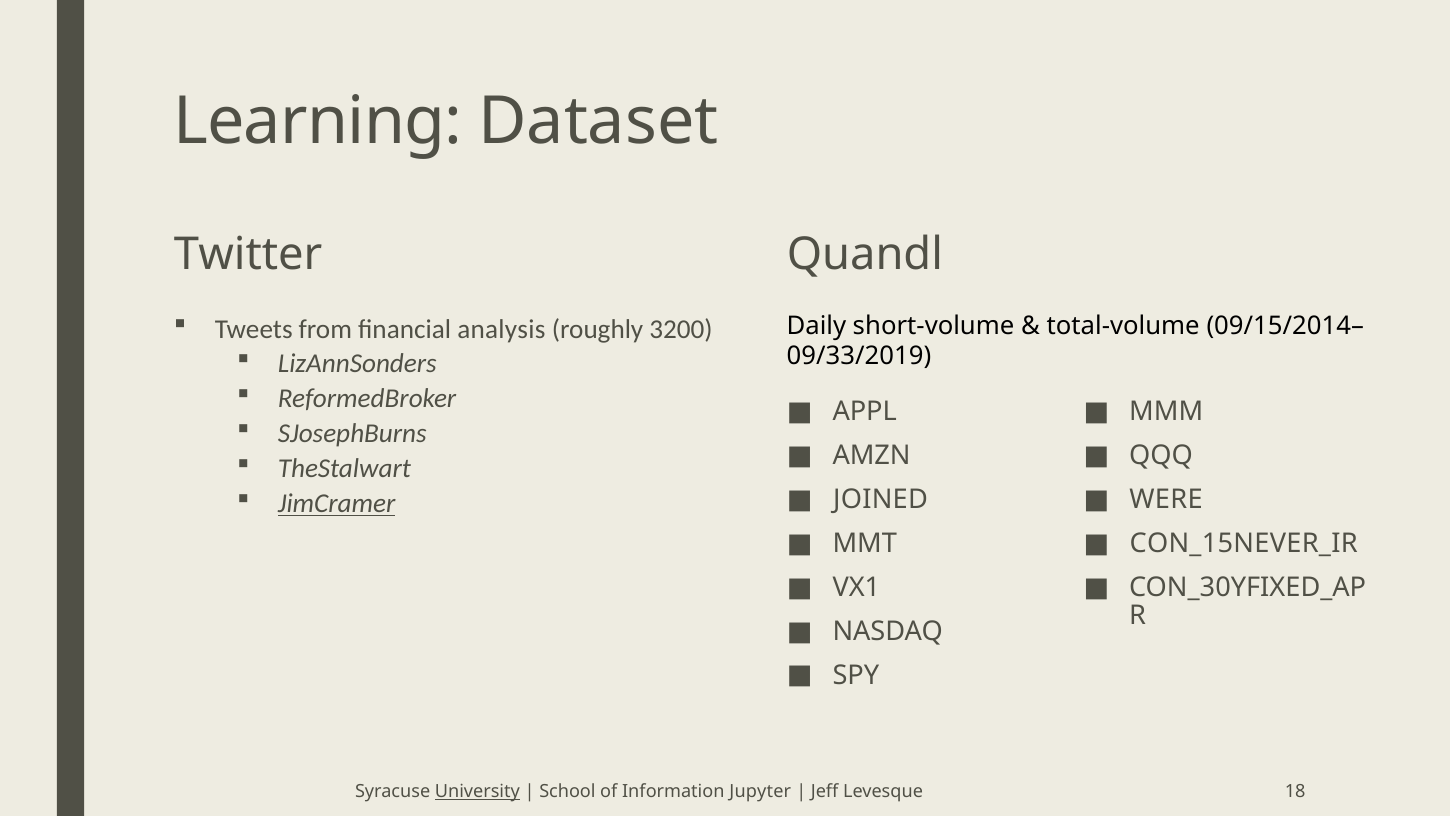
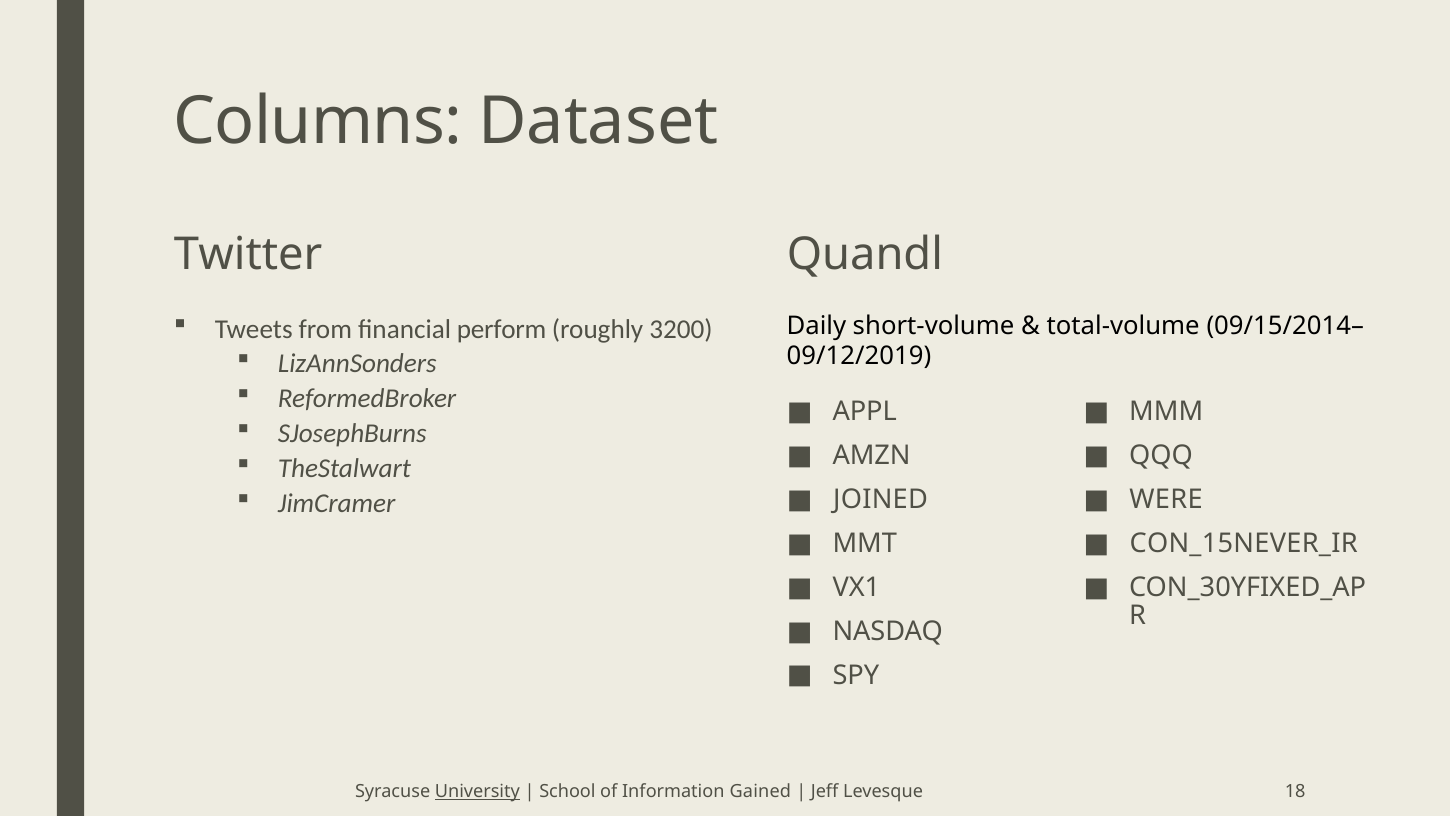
Learning: Learning -> Columns (318, 122)
analysis: analysis -> perform (502, 329)
09/33/2019: 09/33/2019 -> 09/12/2019 (859, 356)
JimCramer underline: present -> none (337, 503)
Jupyter: Jupyter -> Gained (760, 791)
